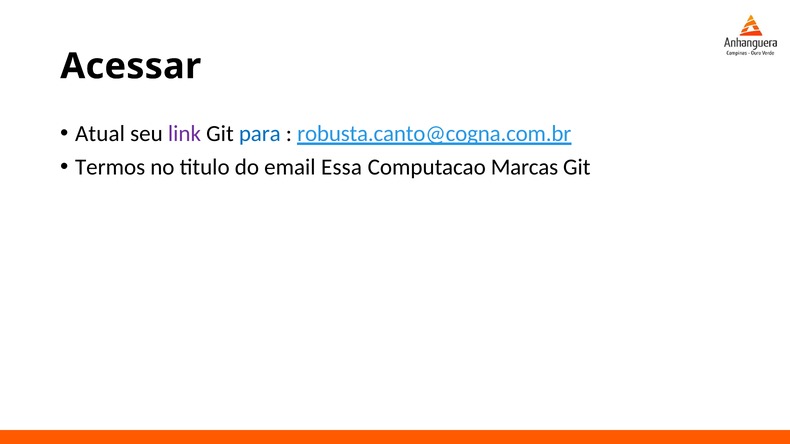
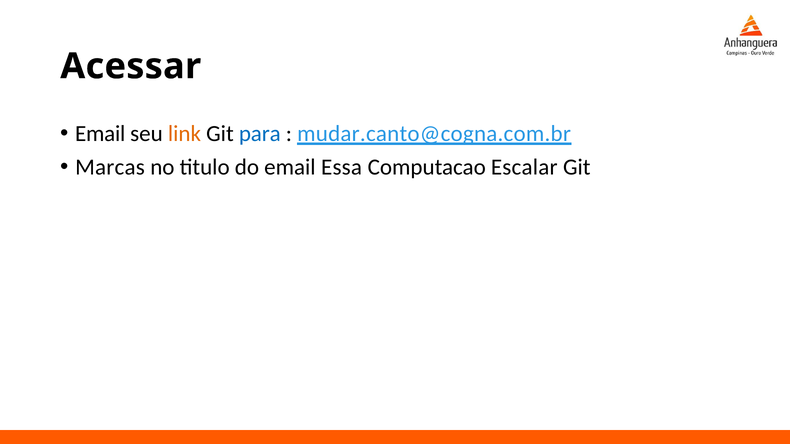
Atual: Atual -> Email (100, 134)
link colour: purple -> orange (185, 134)
robusta.canto@cogna.com.br: robusta.canto@cogna.com.br -> mudar.canto@cogna.com.br (434, 134)
Termos: Termos -> Marcas (110, 167)
Marcas: Marcas -> Escalar (524, 167)
